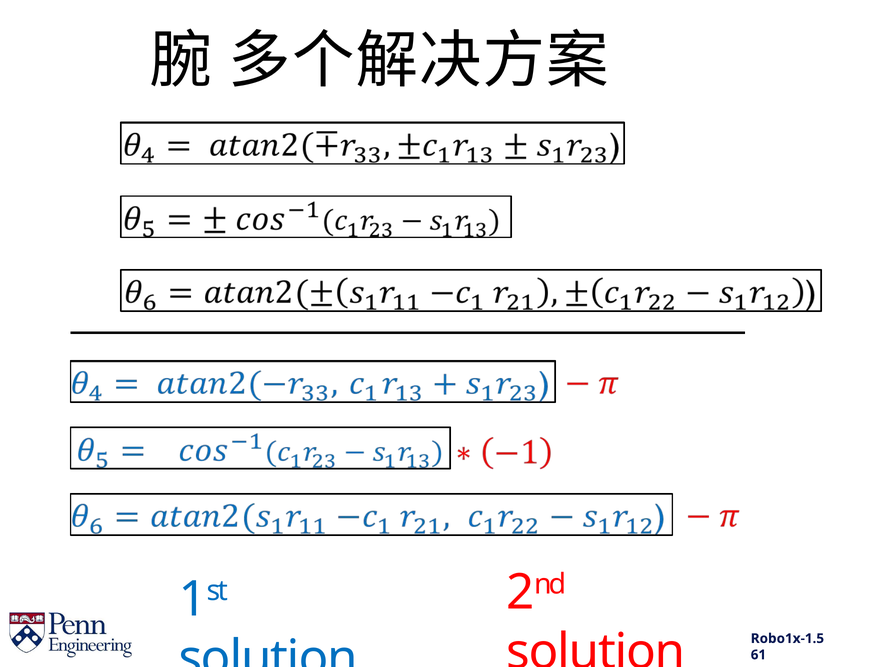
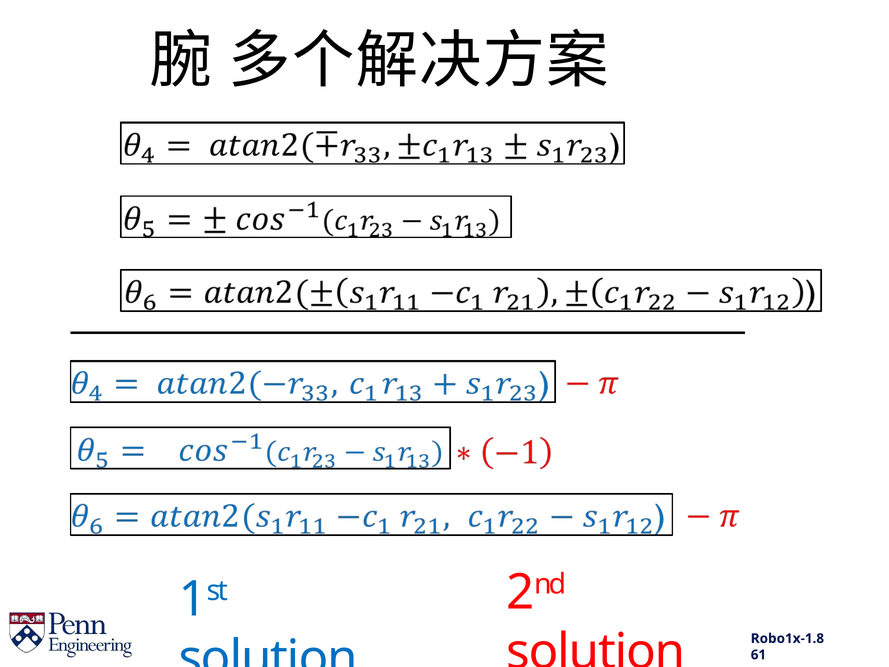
Robo1x-1.5: Robo1x-1.5 -> Robo1x-1.8 (787, 638)
